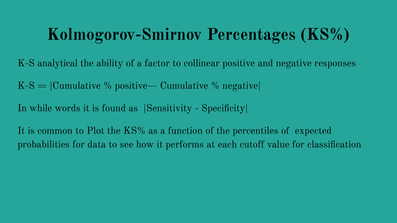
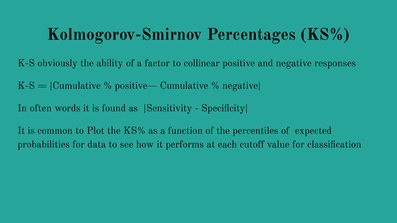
analytical: analytical -> obviously (58, 63)
while: while -> often (41, 108)
